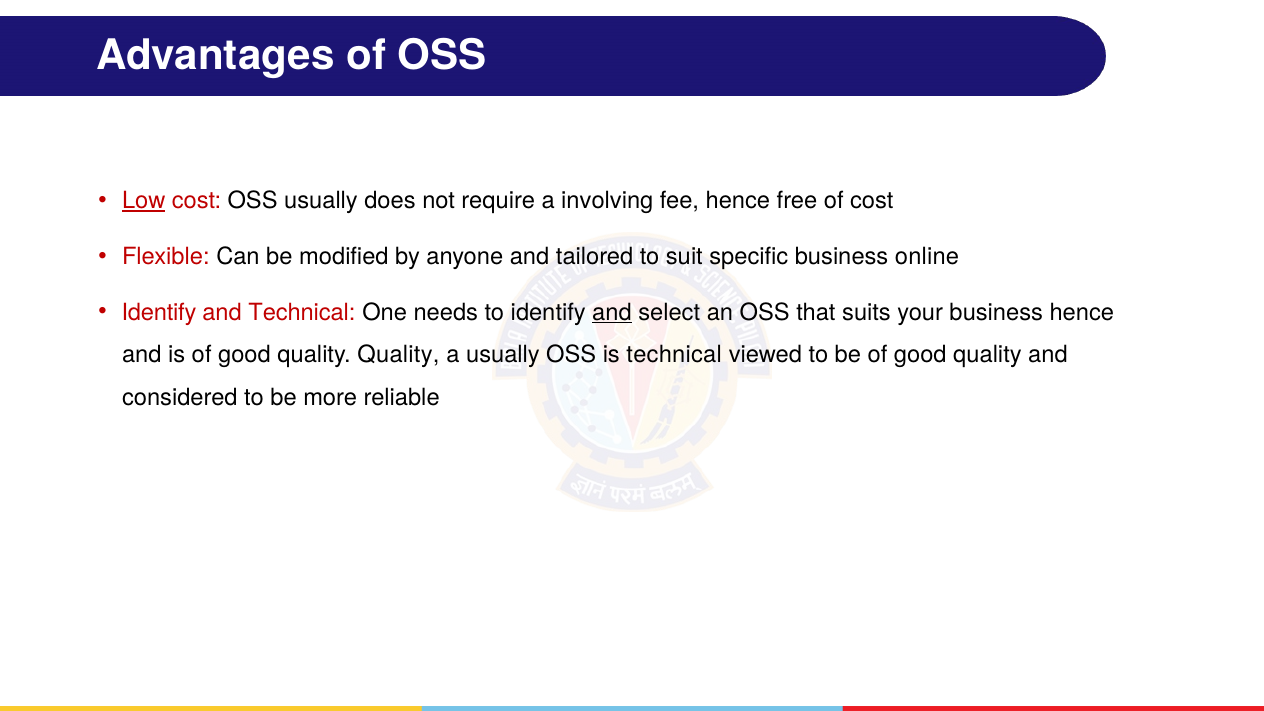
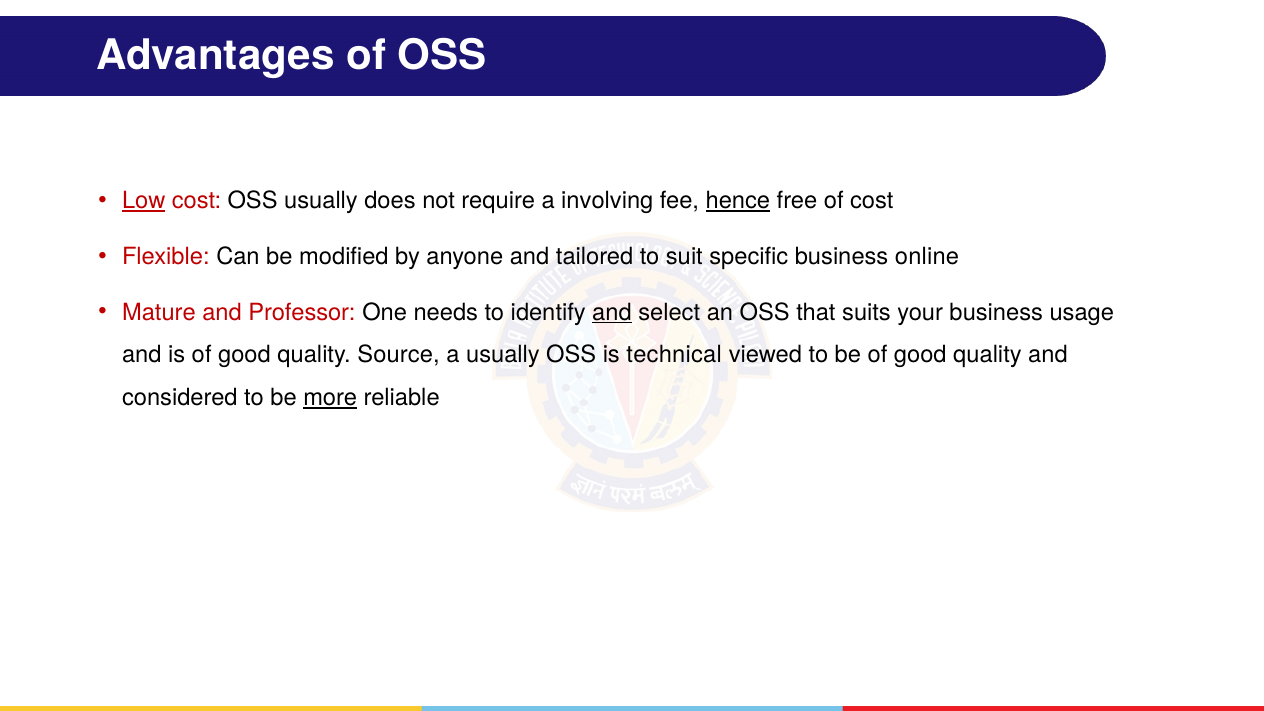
hence underline: none -> present (738, 201)
Identify: Identify -> Mature (159, 312)
and Technical: Technical -> Professor (302, 312)
business hence: hence -> usage (1082, 312)
quality Quality: Quality -> Source (399, 355)
more underline: none -> present (330, 398)
